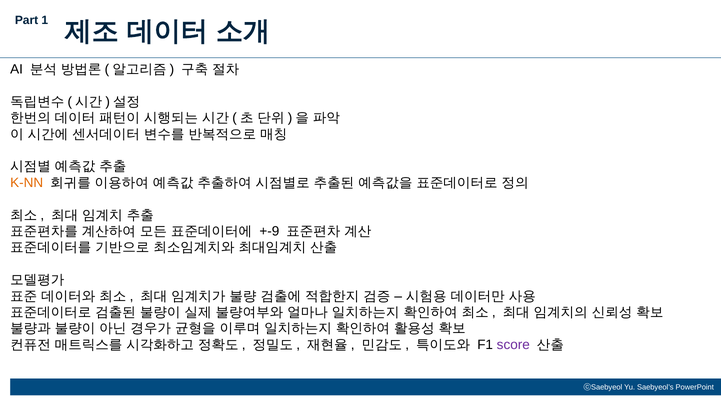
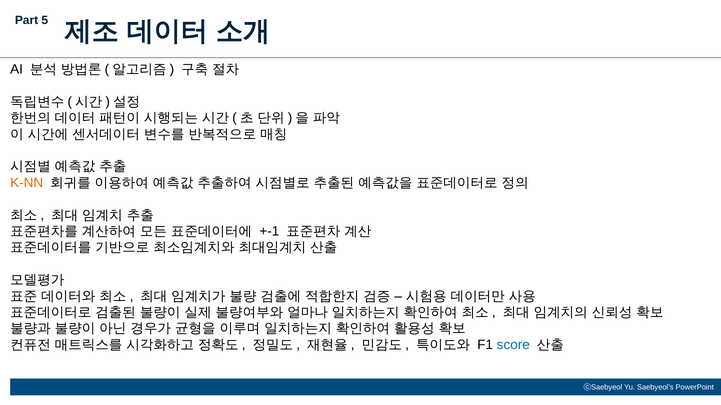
1: 1 -> 5 (45, 20)
+-9: +-9 -> +-1 (269, 232)
score colour: purple -> blue (513, 345)
